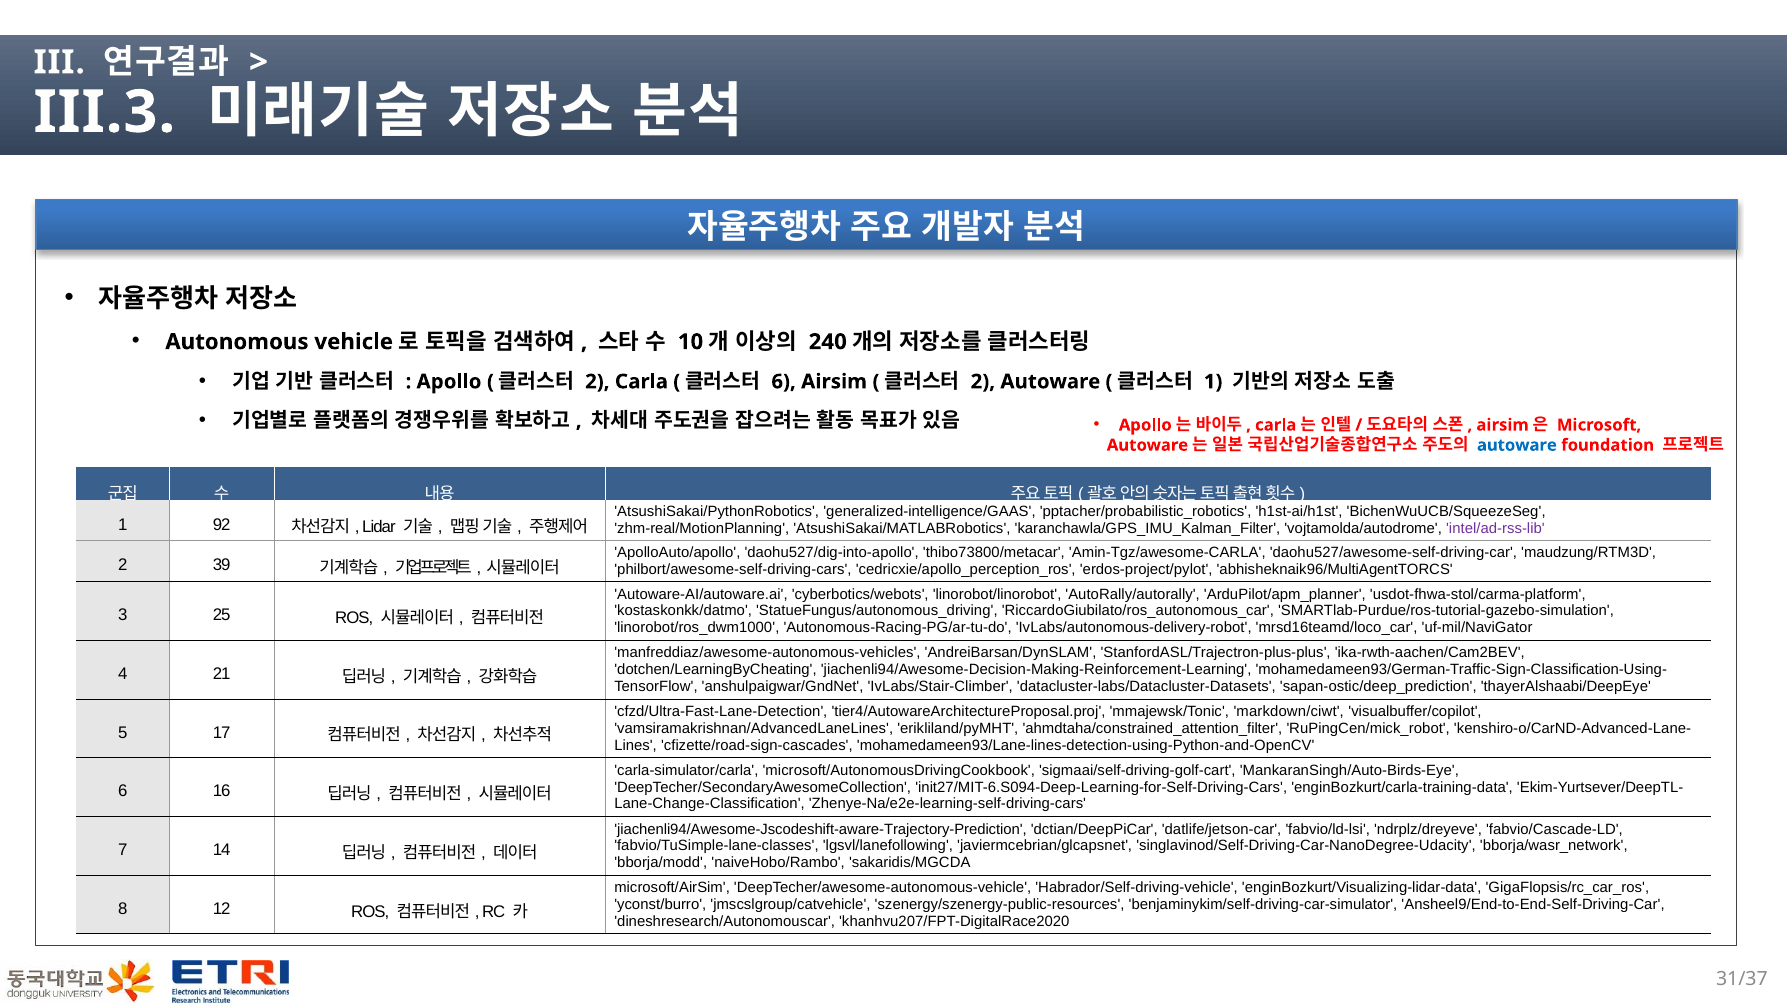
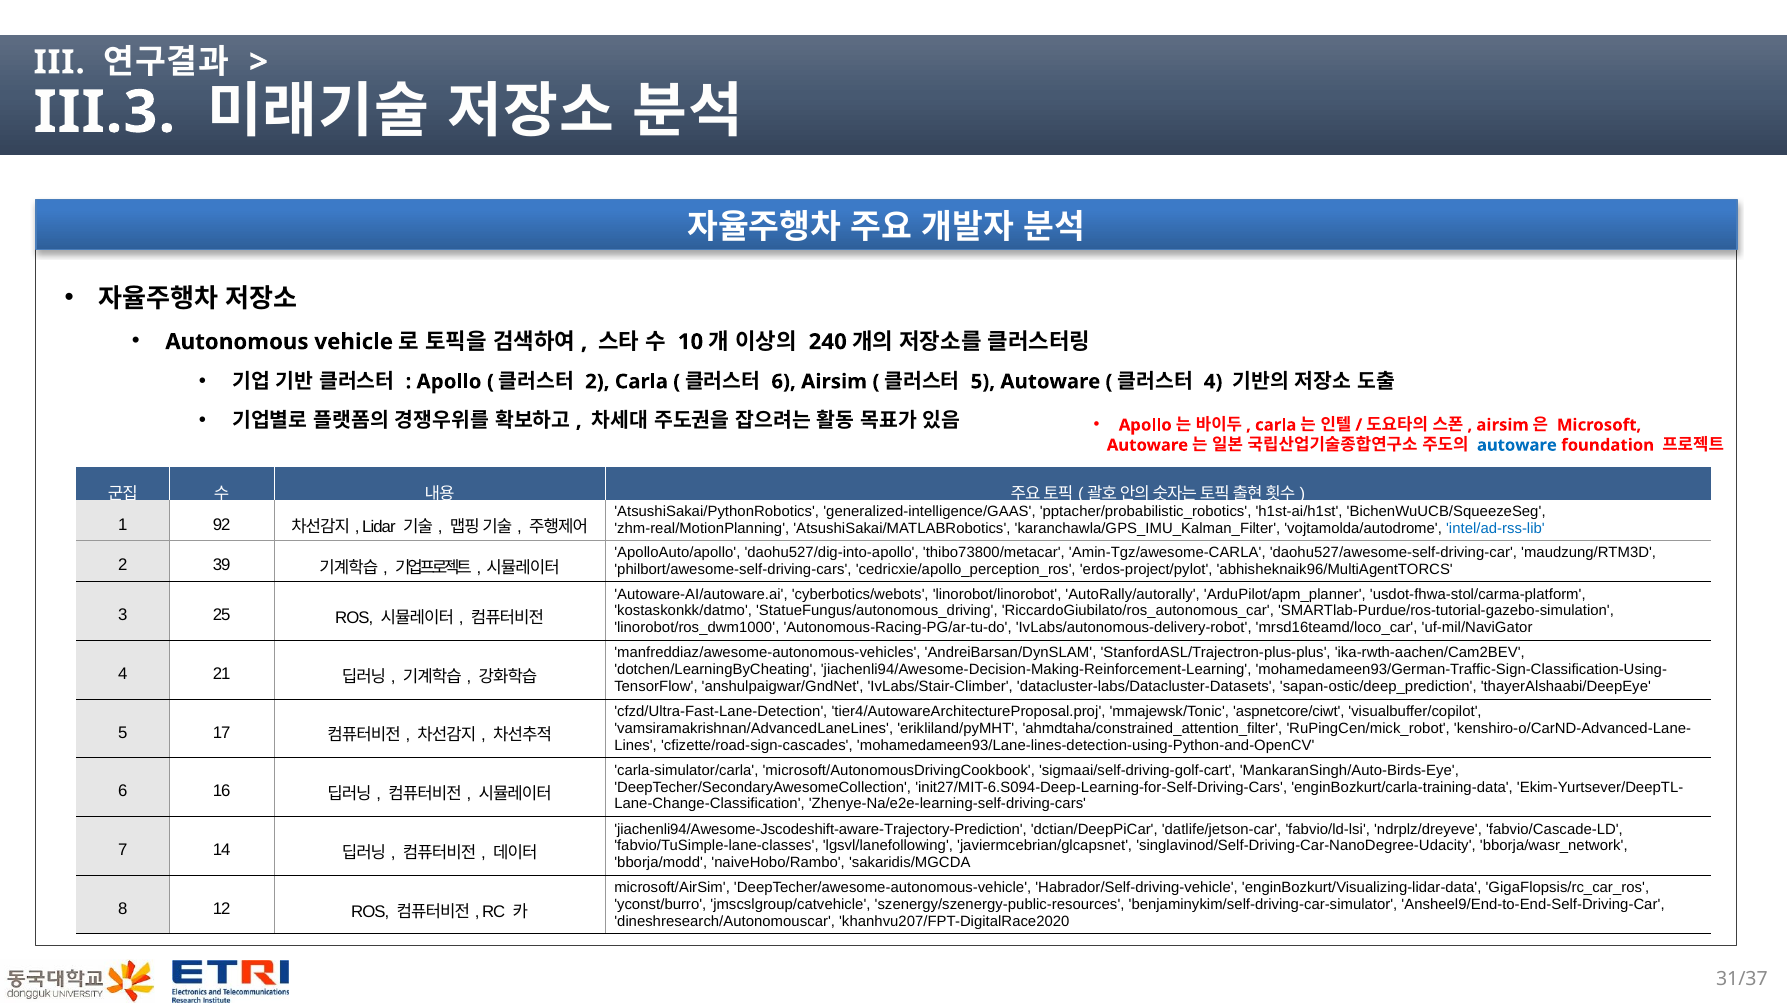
2: 2 -> 5 (983, 382)
1: 1 -> 4 (1213, 382)
intel/ad-rss-lib colour: purple -> blue (1495, 529)
markdown/ciwt: markdown/ciwt -> aspnetcore/ciwt (1289, 712)
